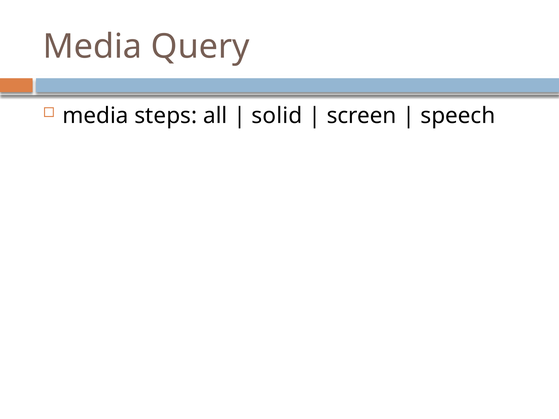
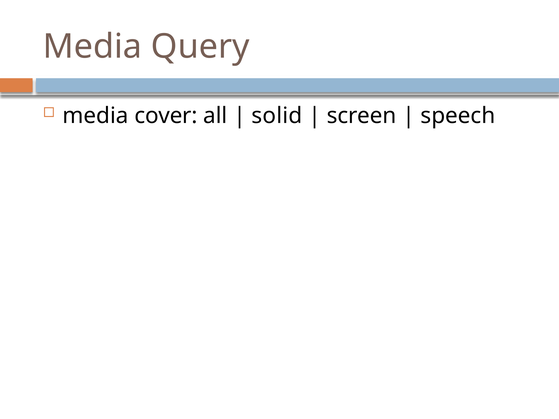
steps: steps -> cover (166, 116)
